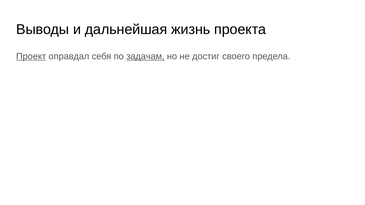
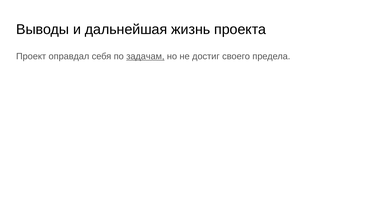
Проект underline: present -> none (31, 56)
